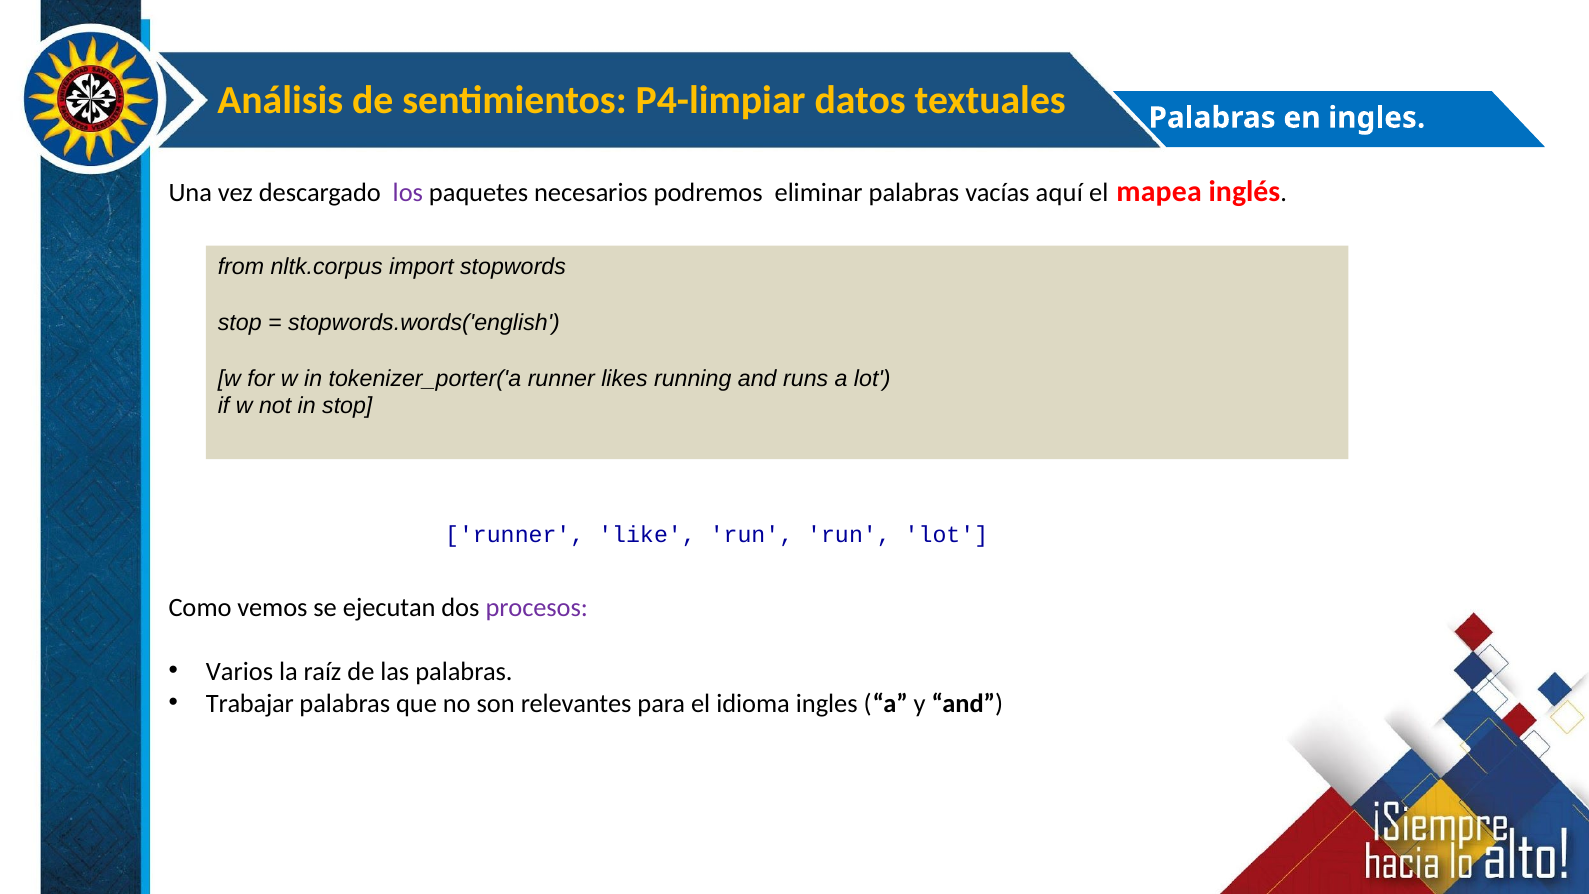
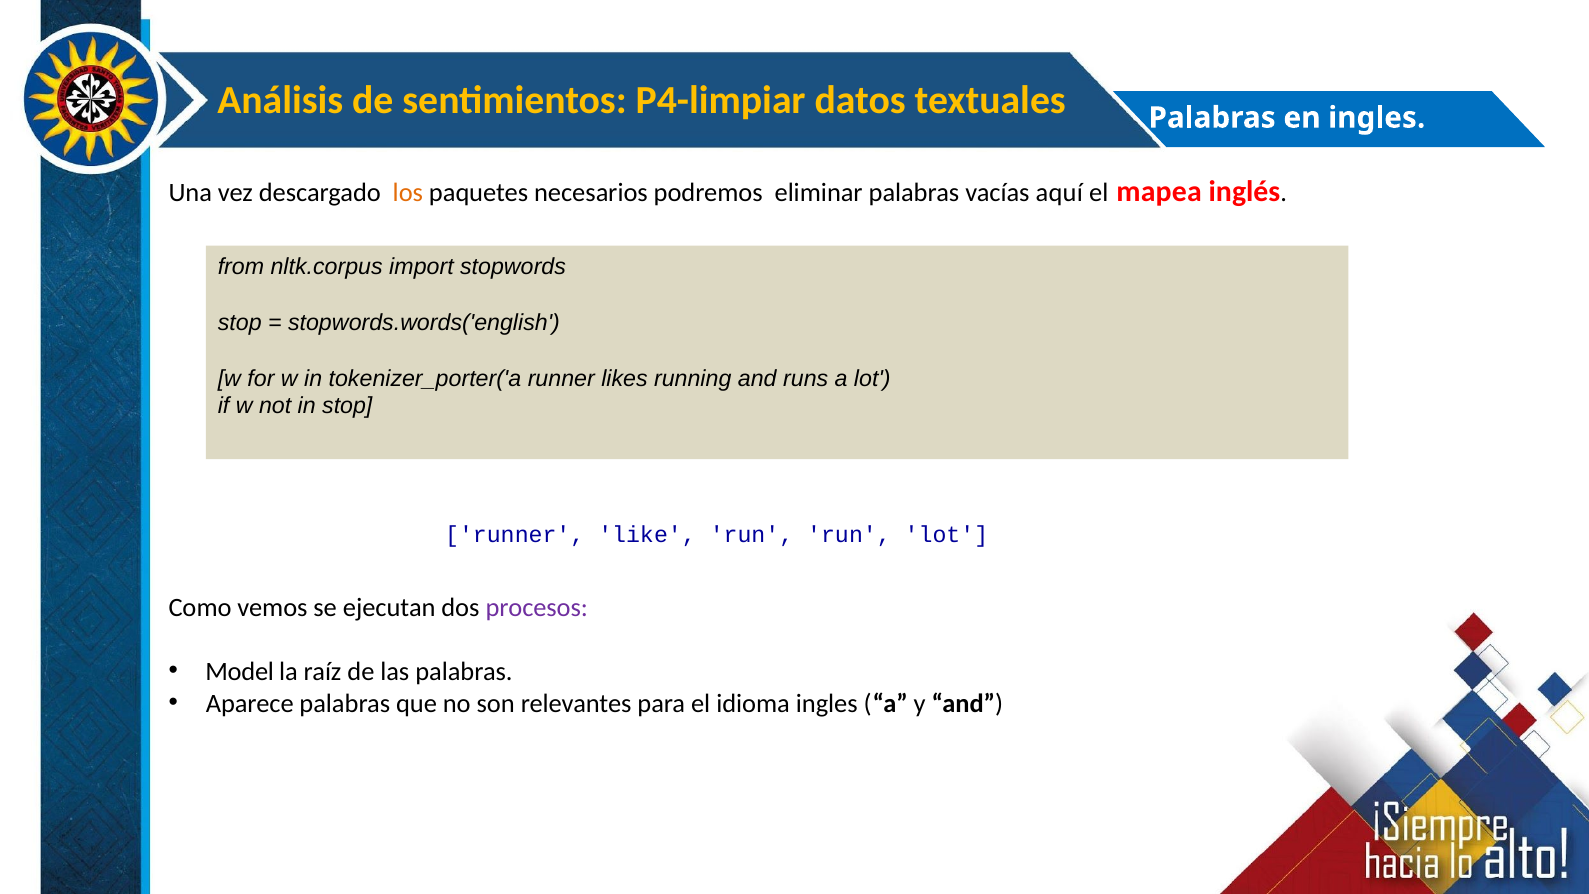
los colour: purple -> orange (408, 193)
Varios: Varios -> Model (240, 672)
Trabajar: Trabajar -> Aparece (250, 703)
